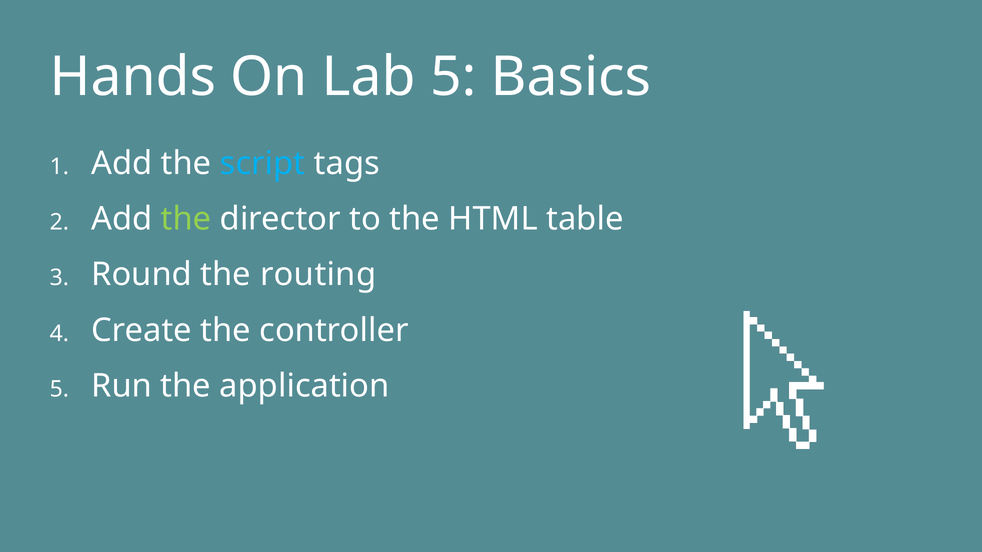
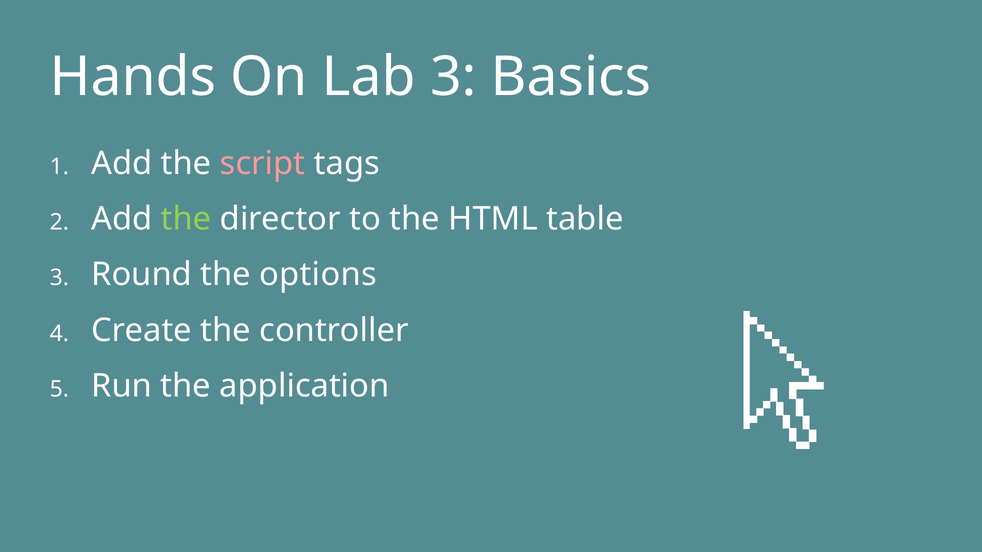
Lab 5: 5 -> 3 (453, 77)
script colour: light blue -> pink (263, 164)
routing: routing -> options (318, 275)
